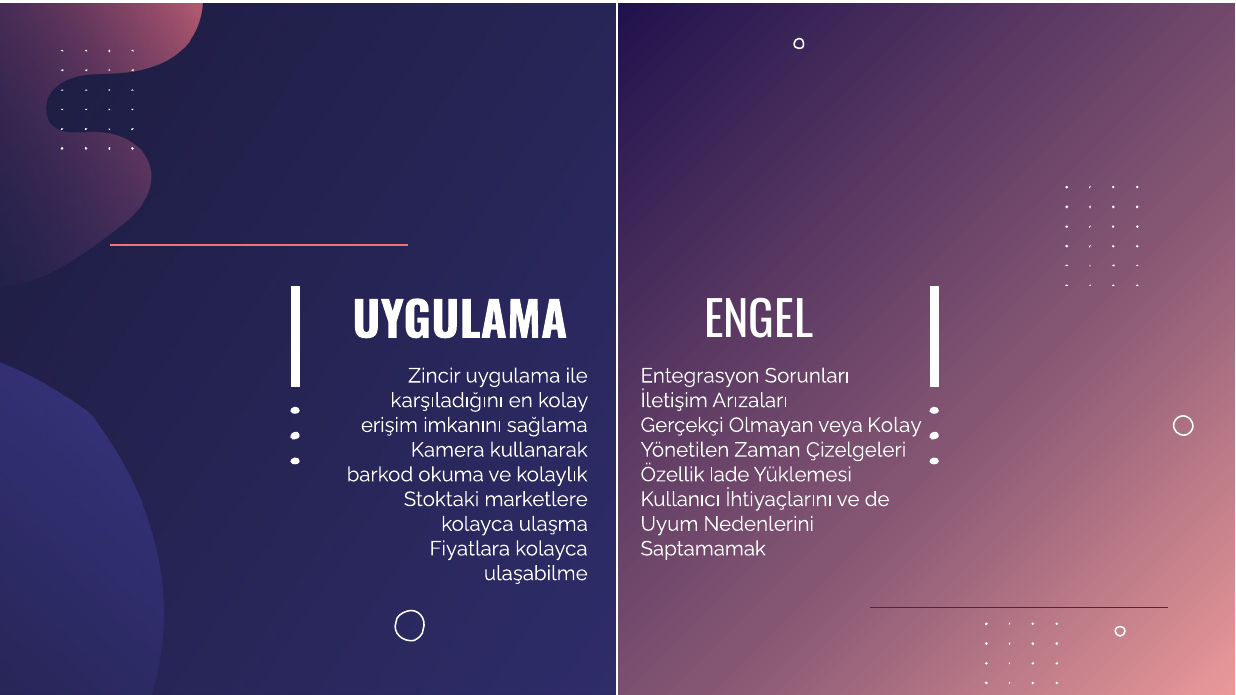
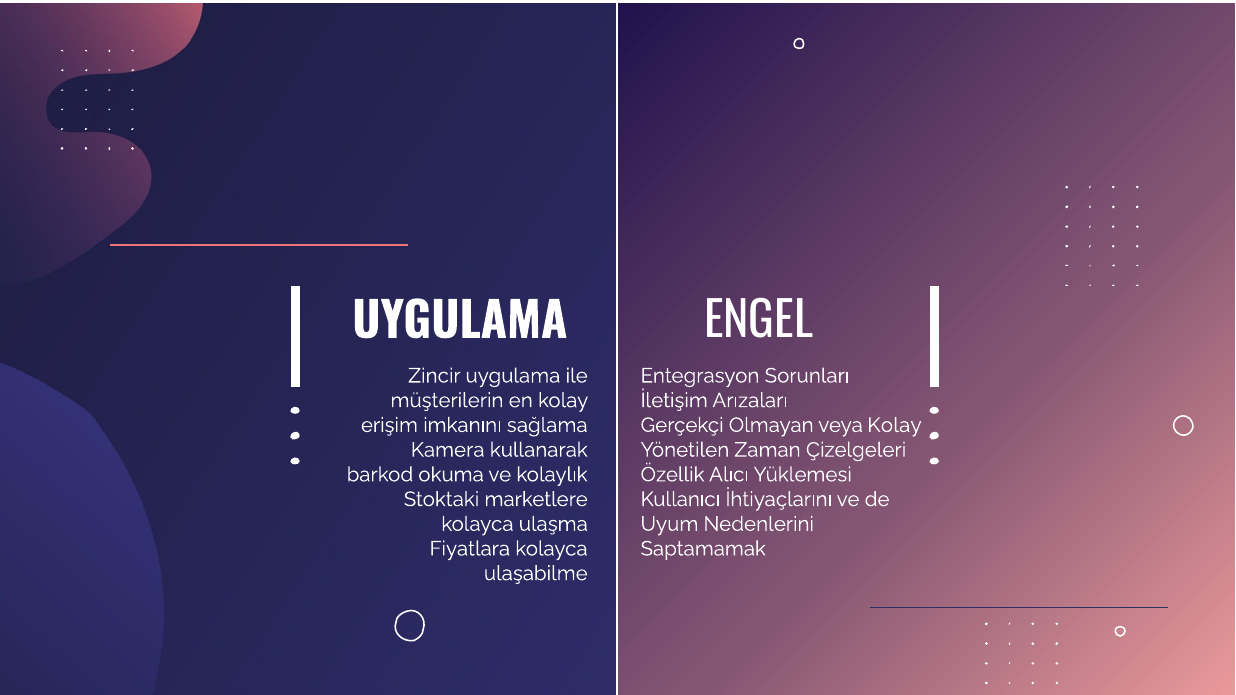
karşıladığını: karşıladığını -> müşterilerin (447, 401)
Iade: Iade -> Alıcı (729, 475)
